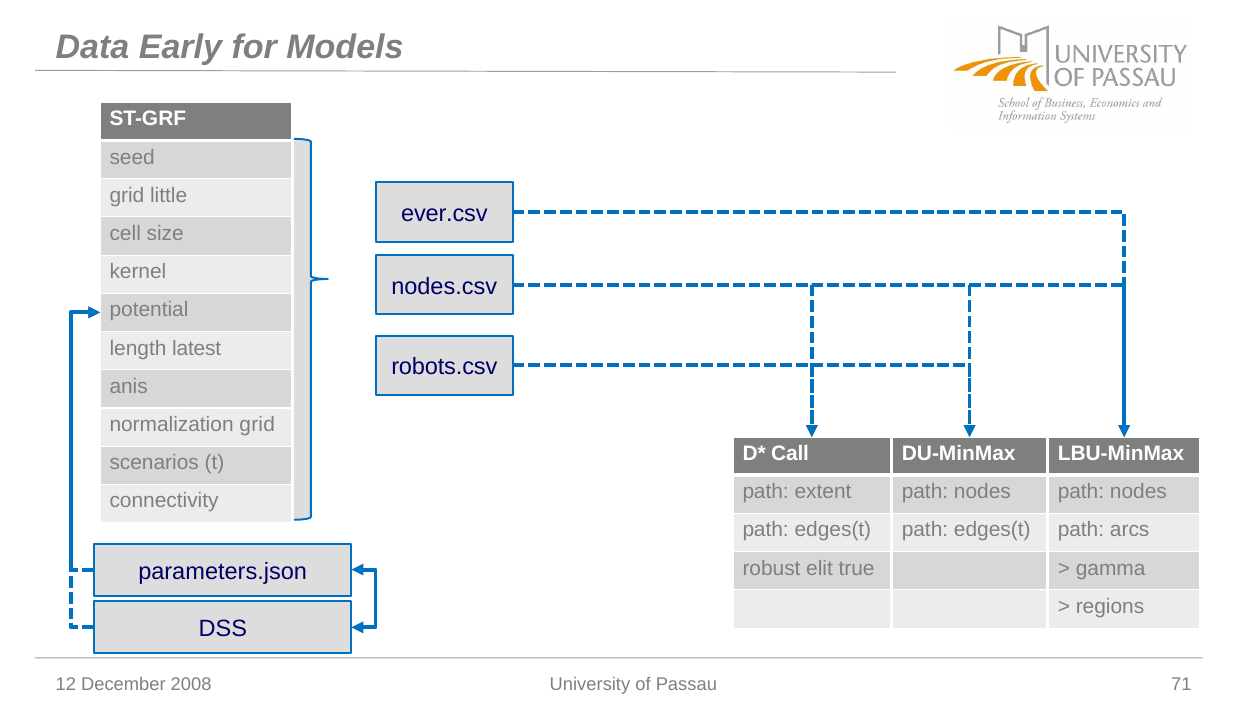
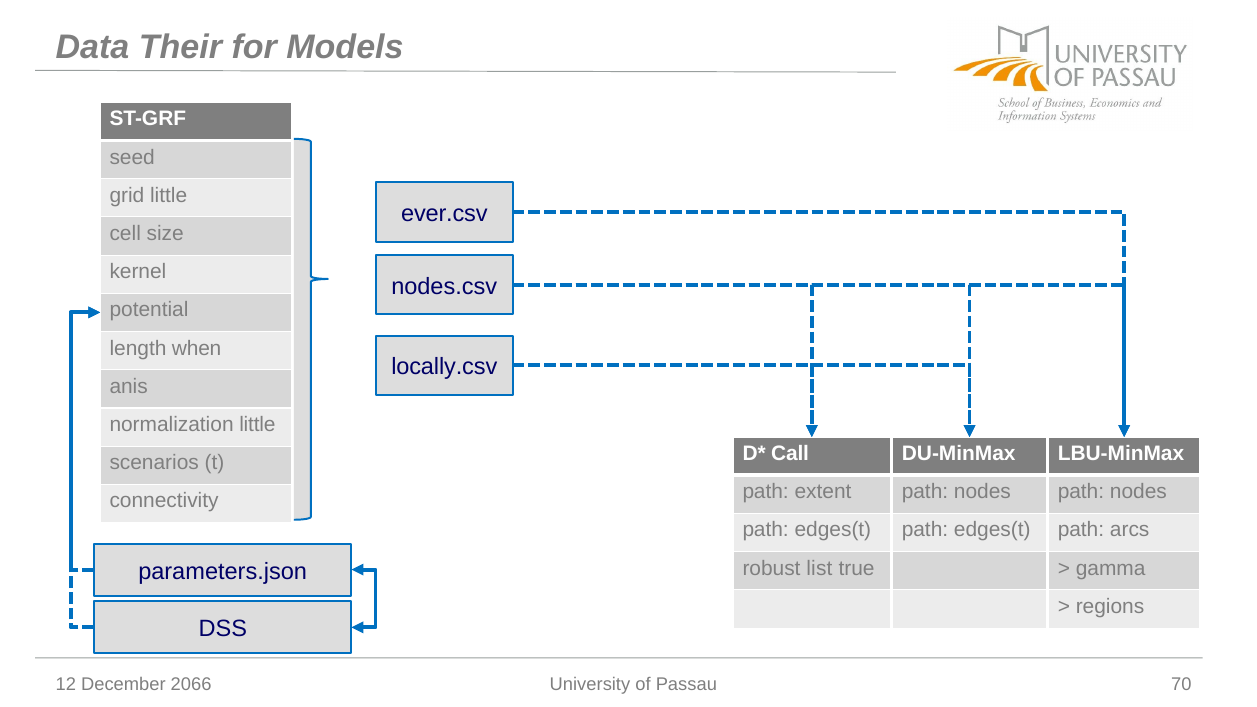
Early: Early -> Their (180, 47)
latest: latest -> when (197, 348)
robots.csv: robots.csv -> locally.csv (444, 367)
normalization grid: grid -> little (257, 425)
elit: elit -> list (819, 568)
2008: 2008 -> 2066 (191, 684)
71: 71 -> 70 (1181, 684)
